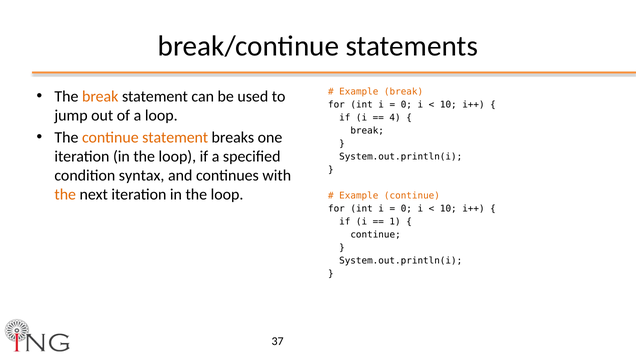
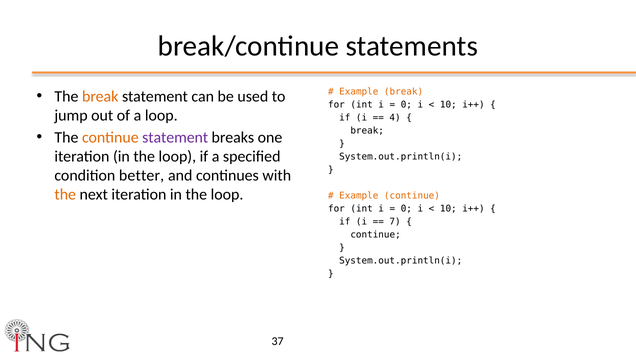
statement colour: orange -> purple (175, 138)
syntax: syntax -> better (142, 176)
1: 1 -> 7 (395, 222)
